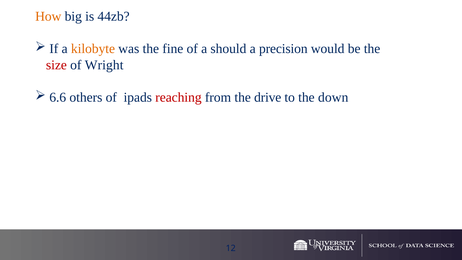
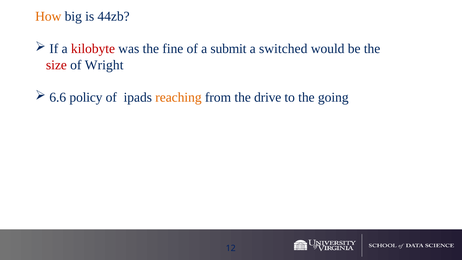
kilobyte colour: orange -> red (93, 49)
should: should -> submit (228, 49)
precision: precision -> switched (283, 49)
others: others -> policy (86, 97)
reaching colour: red -> orange (178, 97)
down: down -> going (333, 97)
